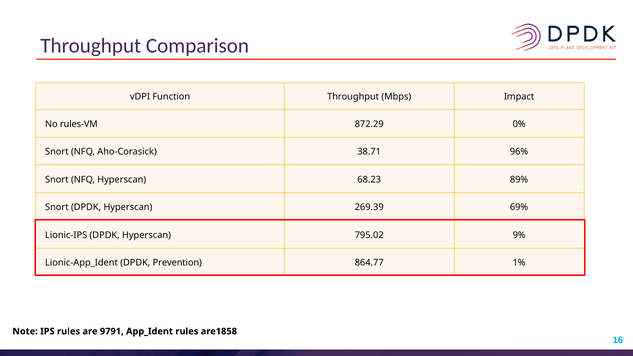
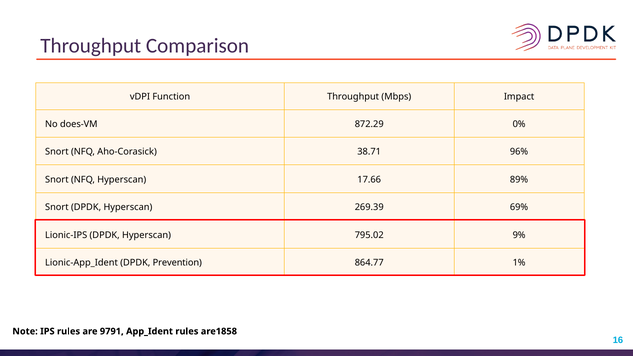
rules-VM: rules-VM -> does-VM (79, 124)
68.23: 68.23 -> 17.66 (369, 180)
